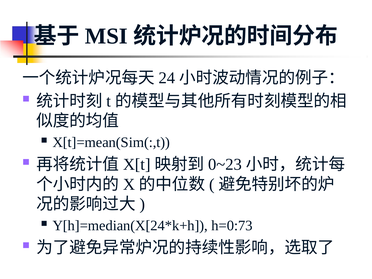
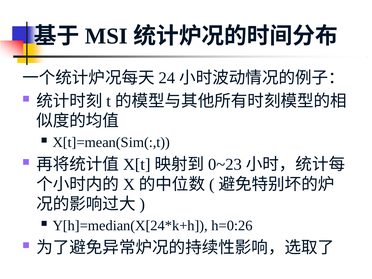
h=0:73: h=0:73 -> h=0:26 (232, 226)
